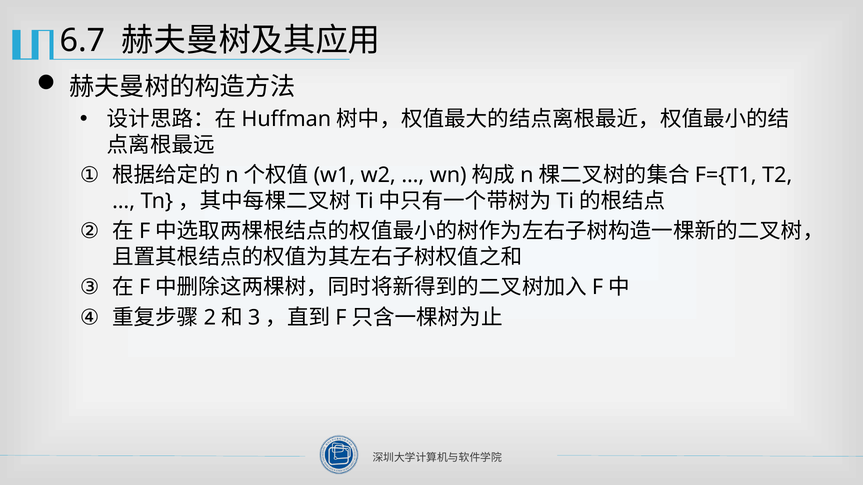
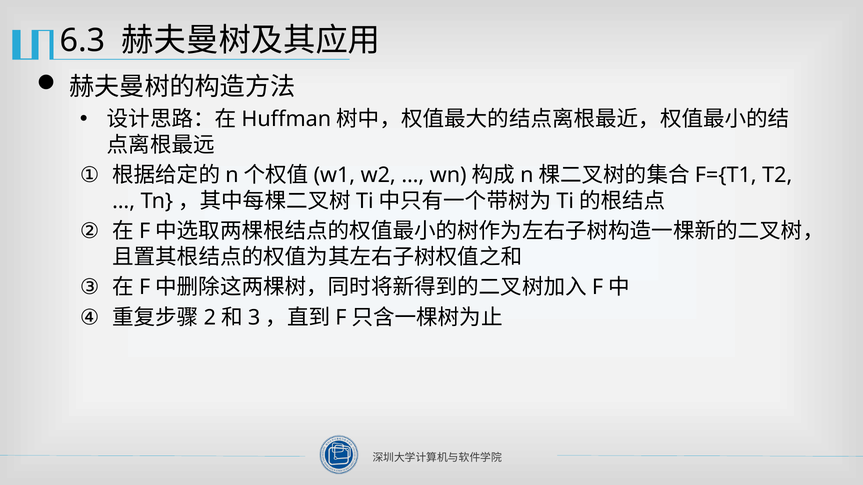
6.7: 6.7 -> 6.3 (82, 41)
